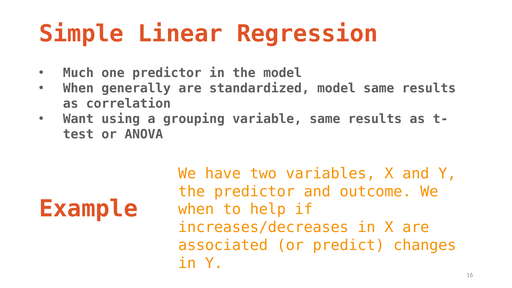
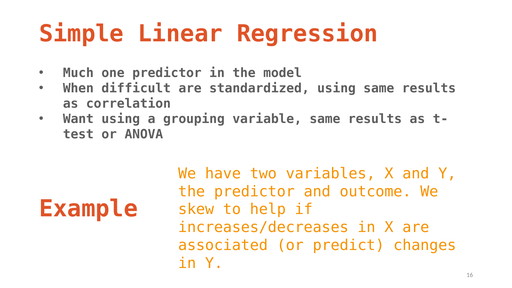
generally: generally -> difficult (136, 88)
standardized model: model -> using (336, 88)
when: when -> skew (196, 209)
